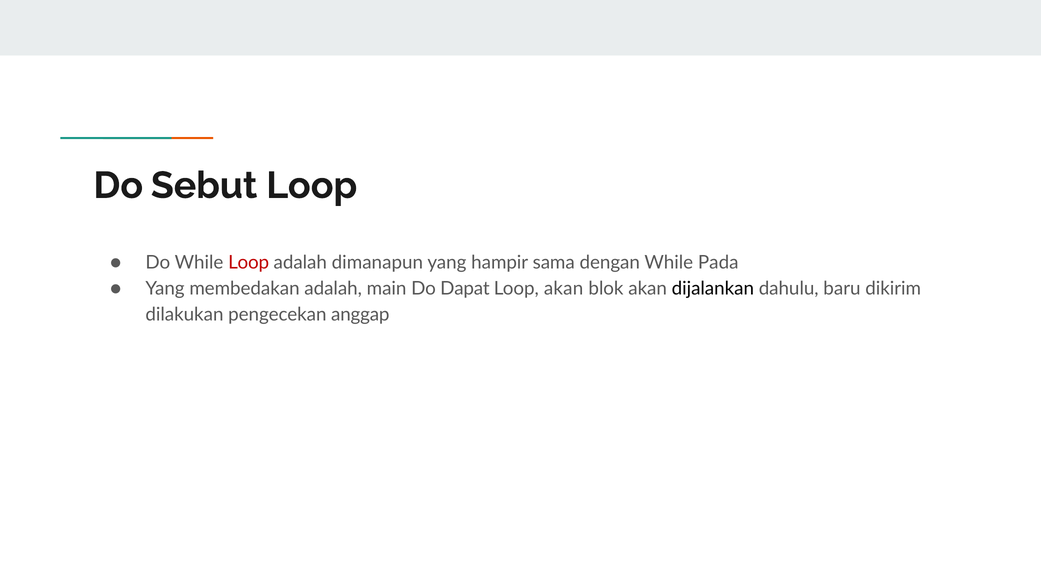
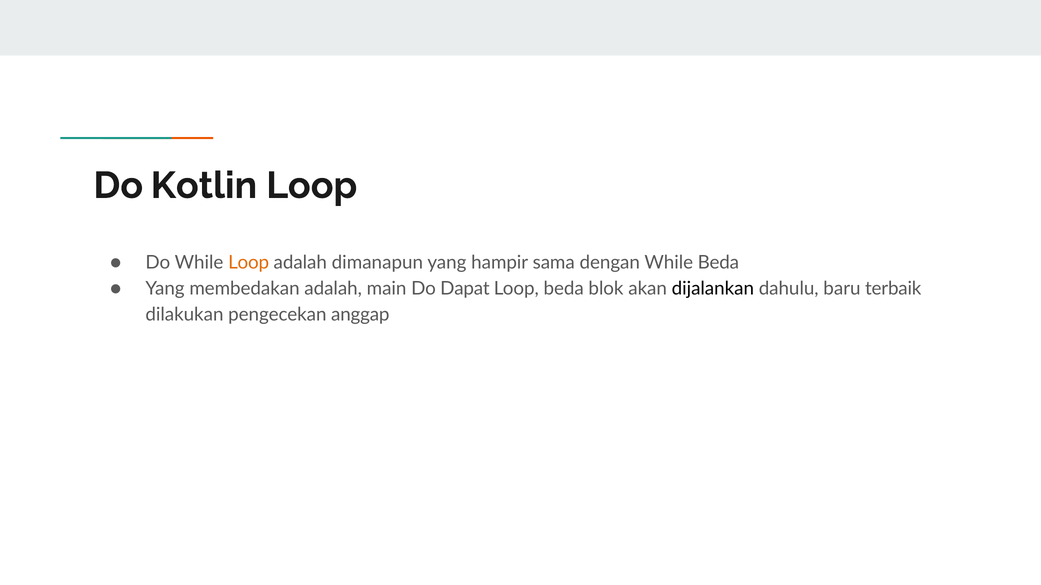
Sebut: Sebut -> Kotlin (204, 186)
Loop colour: red -> orange (249, 263)
While Pada: Pada -> Beda (718, 263)
Loop akan: akan -> beda (564, 289)
dikirim: dikirim -> terbaik (893, 289)
